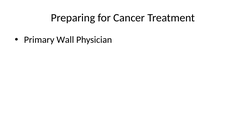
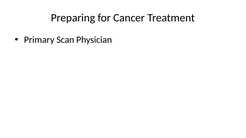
Wall: Wall -> Scan (65, 40)
